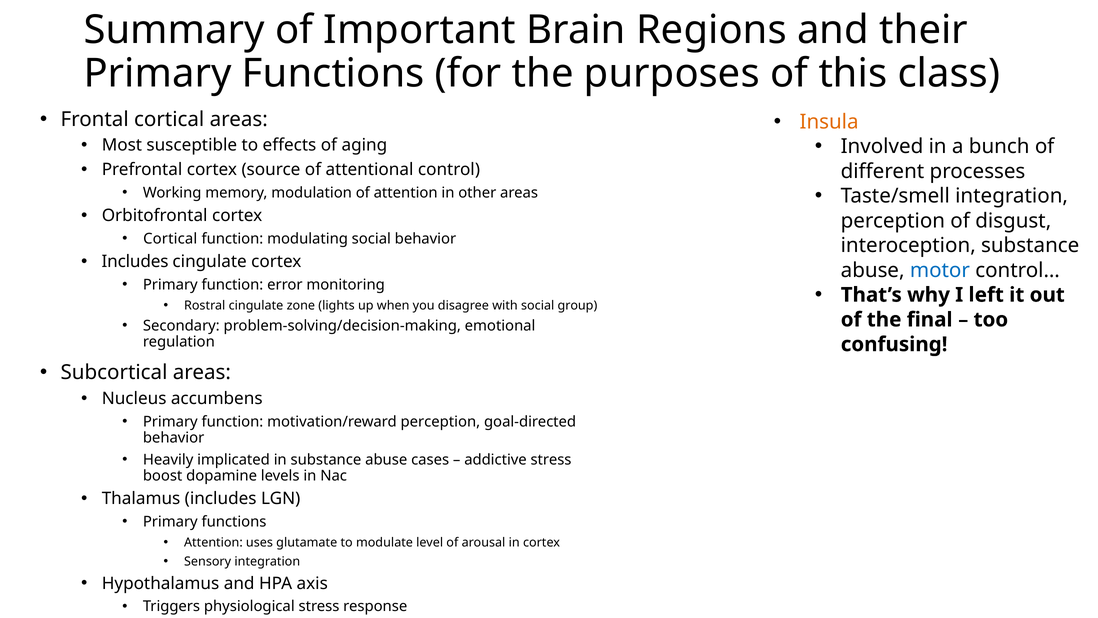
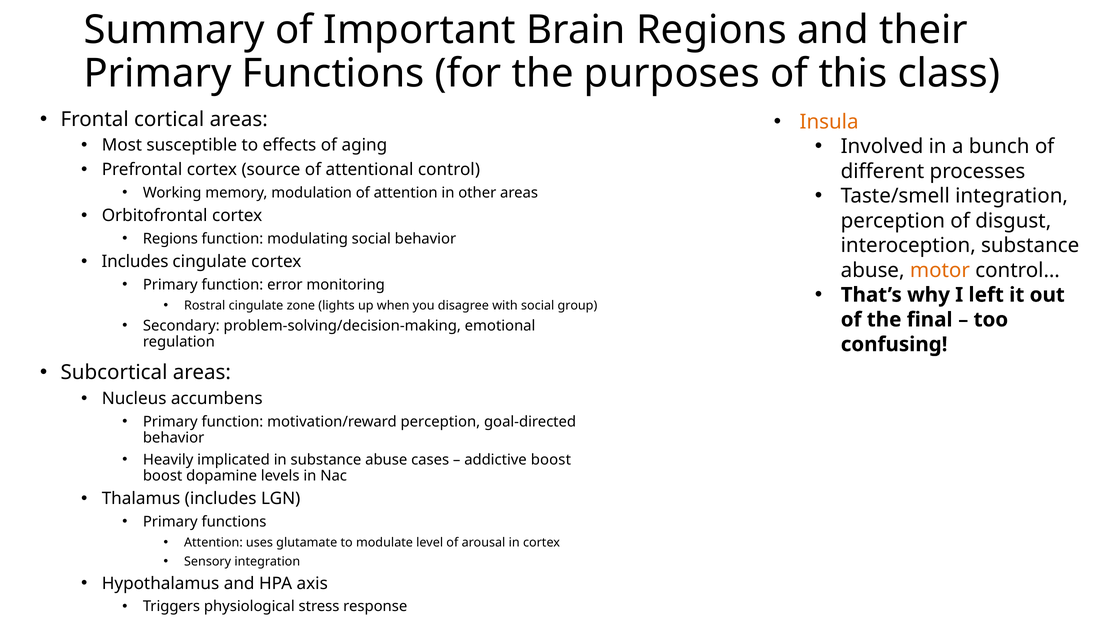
Cortical: Cortical -> Regions (170, 239)
motor colour: blue -> orange (940, 270)
addictive stress: stress -> boost (551, 459)
